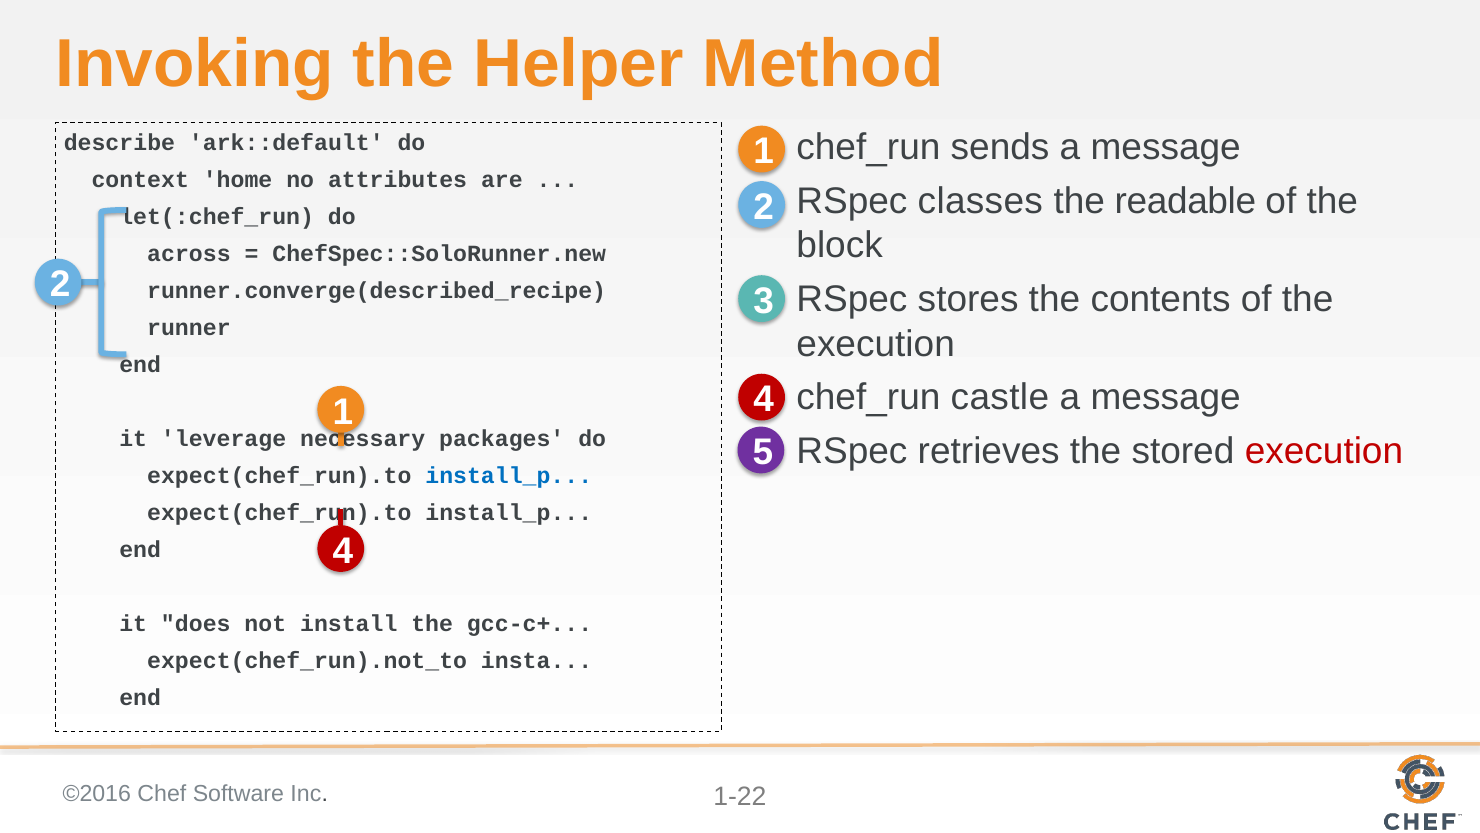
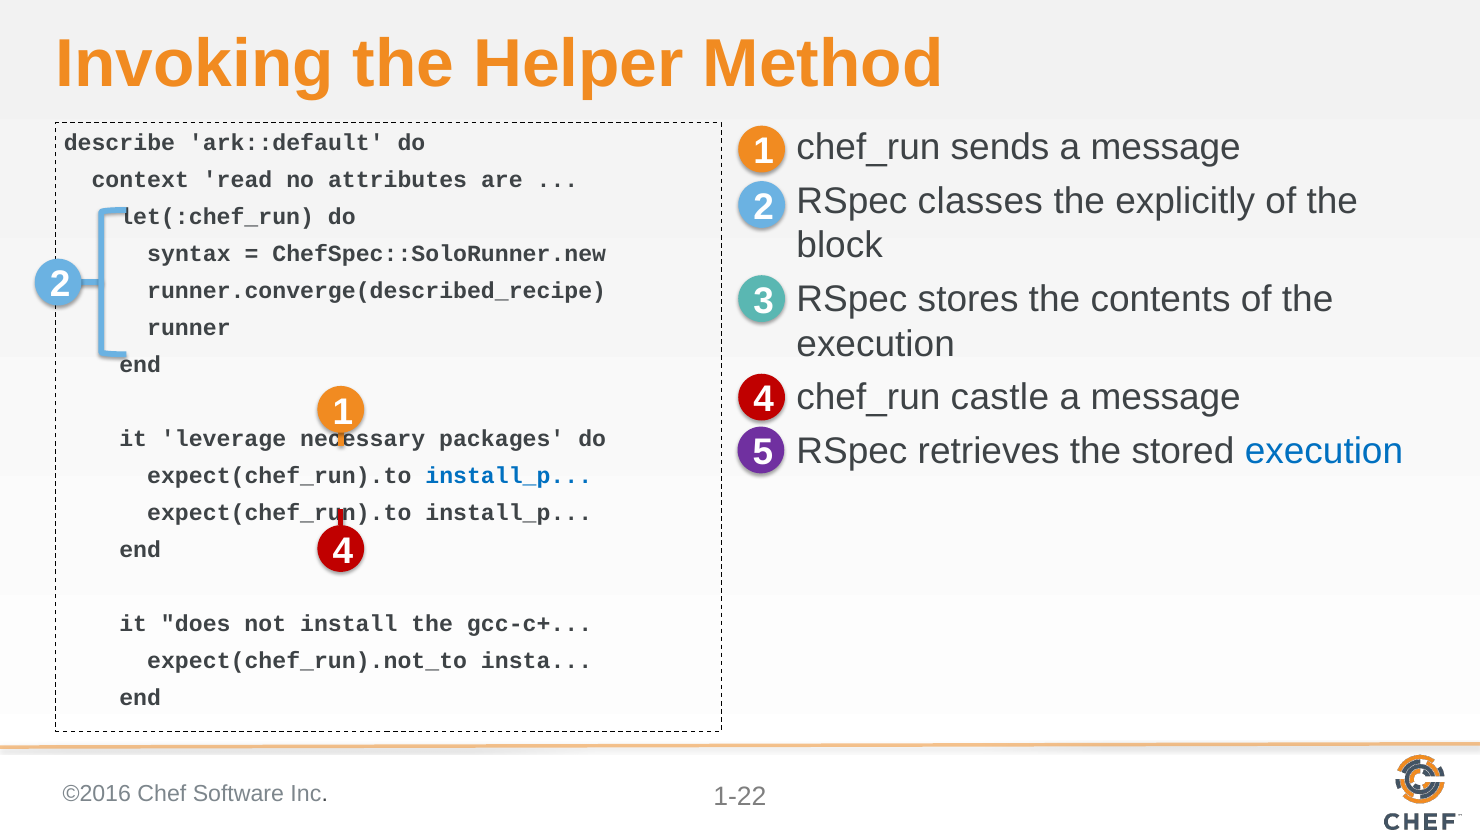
home: home -> read (238, 179)
readable: readable -> explicitly (1185, 201)
across: across -> syntax (189, 253)
execution colour: red -> blue (1324, 451)
